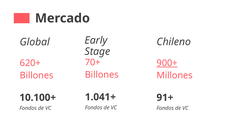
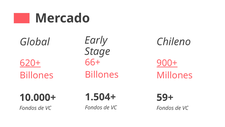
70+: 70+ -> 66+ (93, 62)
620+ underline: none -> present (30, 63)
1.041+: 1.041+ -> 1.504+ (100, 97)
10.100+: 10.100+ -> 10.000+ (38, 97)
91+: 91+ -> 59+ (165, 97)
